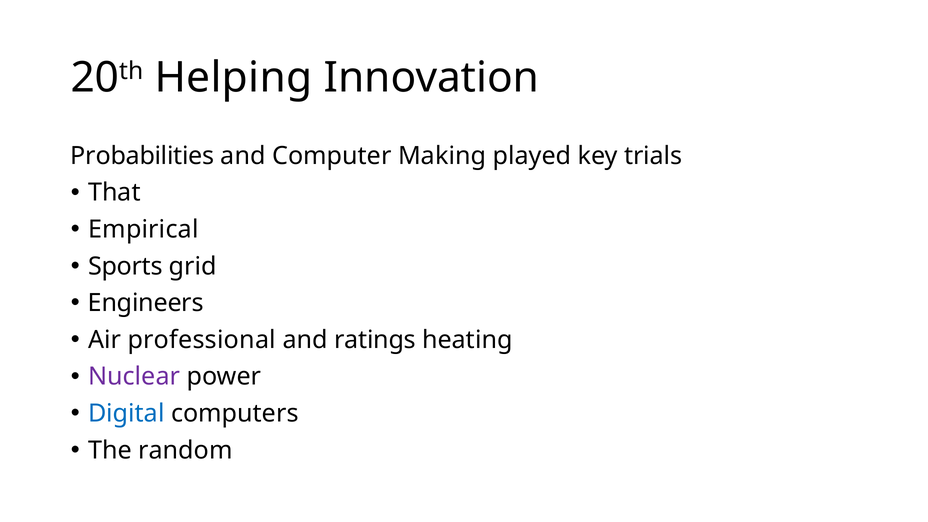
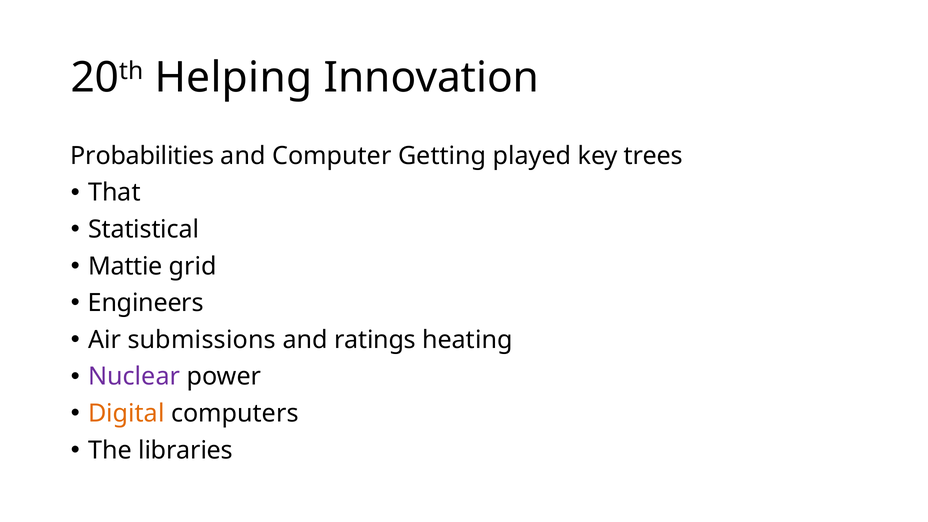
Making: Making -> Getting (442, 156)
trials: trials -> trees (653, 156)
Empirical: Empirical -> Statistical (144, 229)
Sports: Sports -> Mattie (125, 266)
professional: professional -> submissions (202, 340)
Digital colour: blue -> orange (126, 413)
random: random -> libraries (186, 450)
